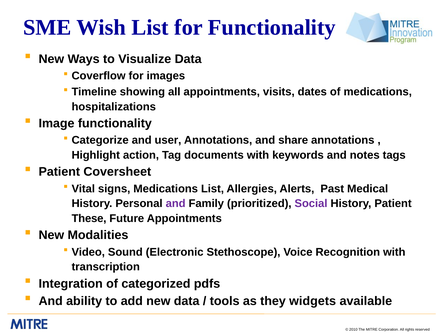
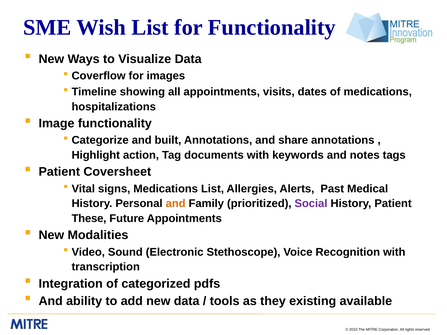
user: user -> built (168, 140)
and colour: purple -> orange (176, 204)
widgets: widgets -> existing (313, 301)
